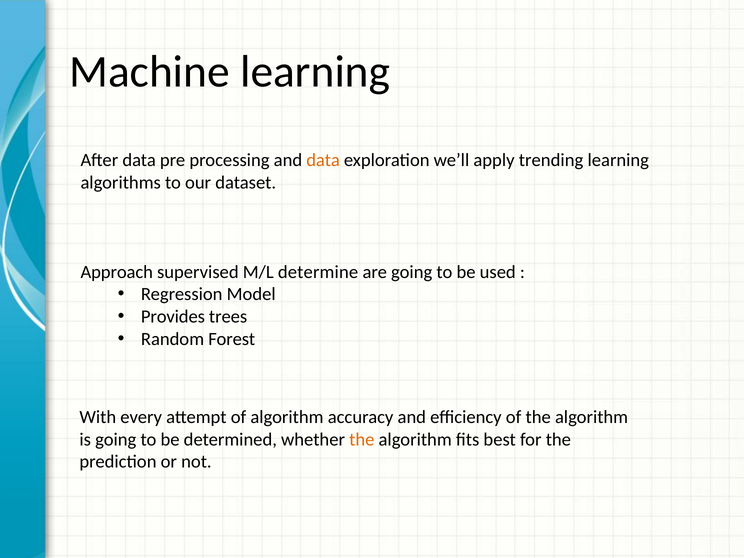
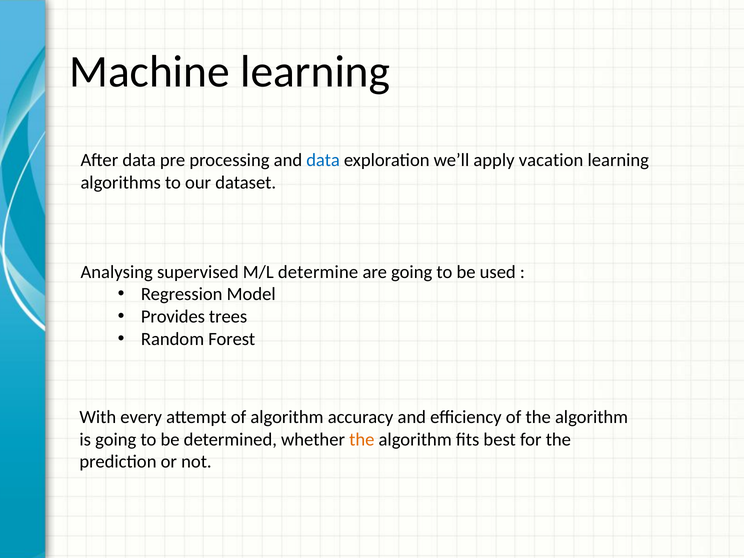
data colour: orange -> blue (323, 160)
trending: trending -> vacation (551, 160)
Approach: Approach -> Analysing (117, 272)
